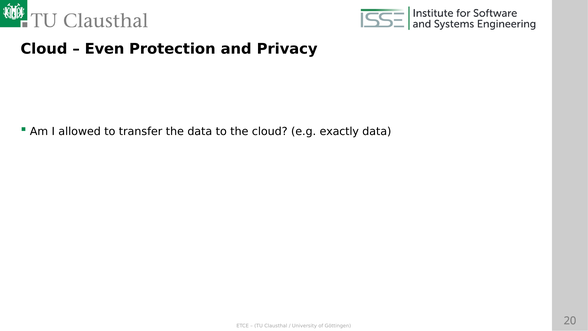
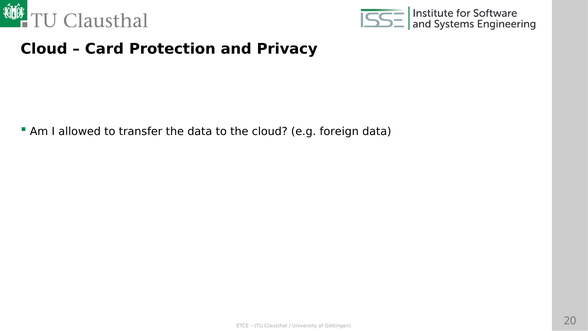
Even: Even -> Card (104, 49)
e.g exactly: exactly -> foreign (339, 132)
